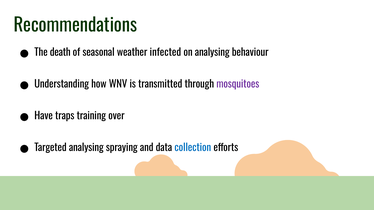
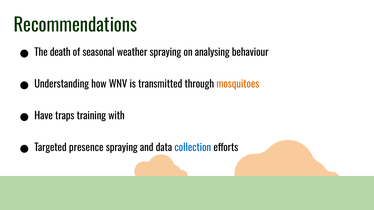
weather infected: infected -> spraying (165, 53)
mosquitoes colour: purple -> orange (238, 84)
over: over -> with (116, 116)
Targeted analysing: analysing -> presence (86, 148)
